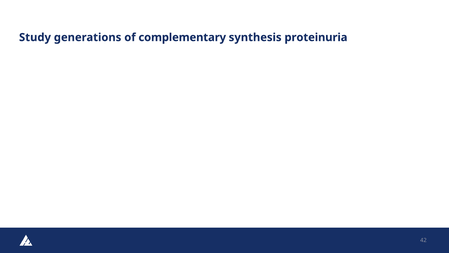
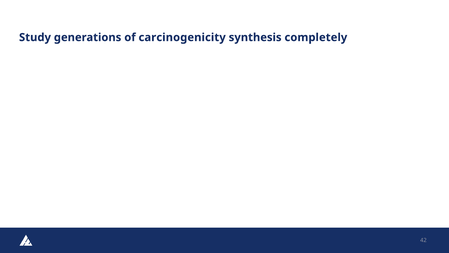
complementary: complementary -> carcinogenicity (182, 37)
proteinuria: proteinuria -> completely (316, 37)
